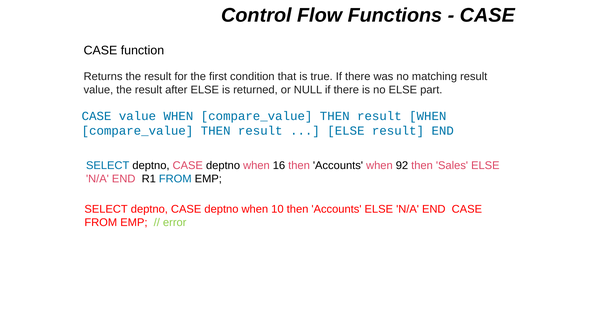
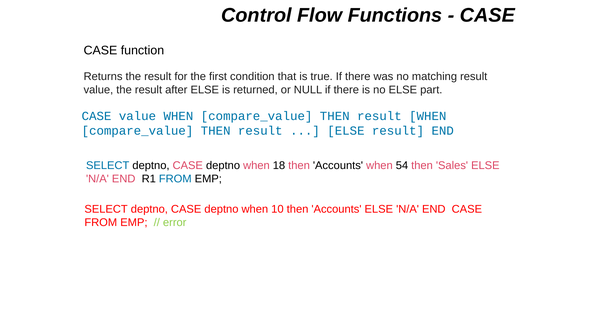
16: 16 -> 18 (279, 166)
92: 92 -> 54 (402, 166)
